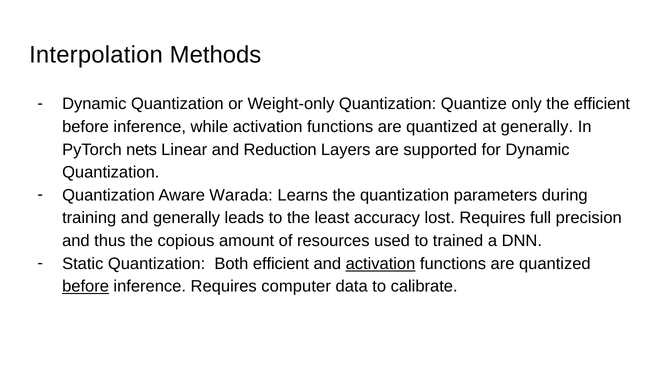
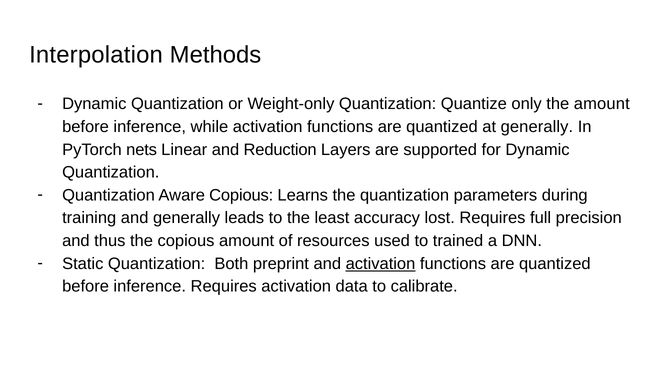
the efficient: efficient -> amount (602, 104)
Aware Warada: Warada -> Copious (241, 195)
Both efficient: efficient -> preprint (281, 264)
before underline: present -> none (86, 286)
Requires computer: computer -> activation (296, 286)
